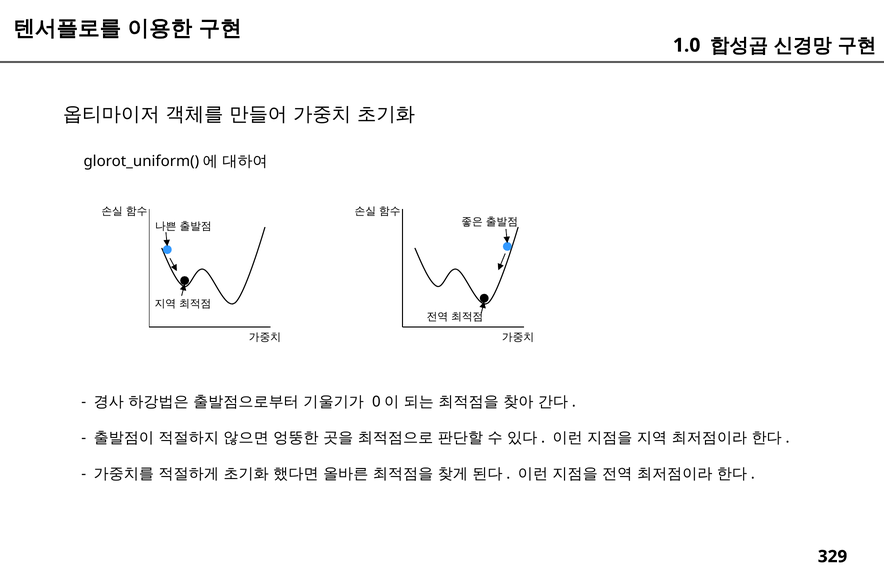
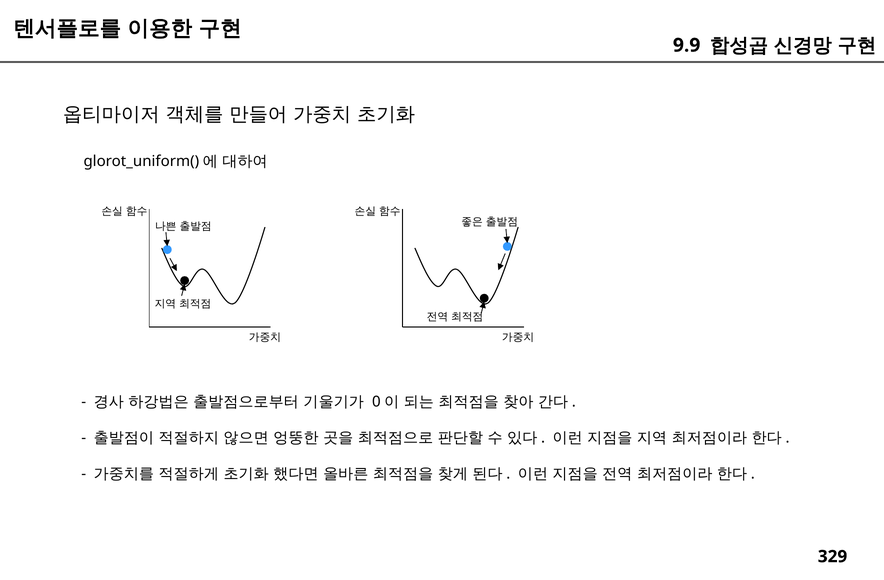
1.0: 1.0 -> 9.9 (687, 45)
